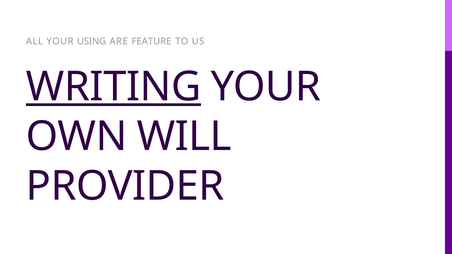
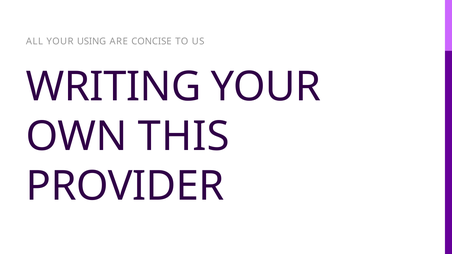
FEATURE: FEATURE -> CONCISE (152, 41)
WRITING underline: present -> none (114, 87)
WILL: WILL -> THIS (184, 137)
